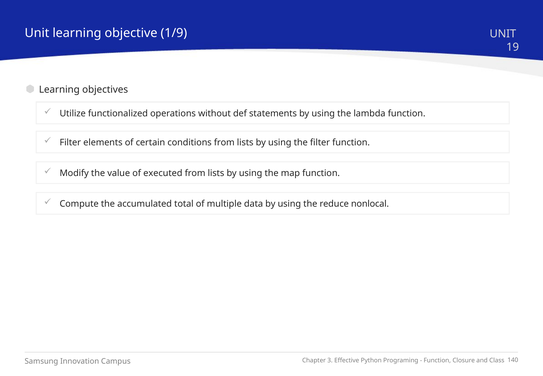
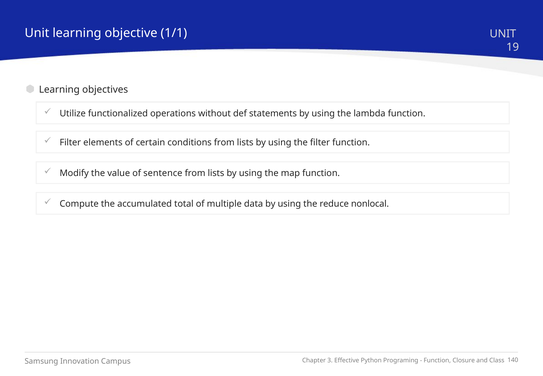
1/9: 1/9 -> 1/1 (174, 33)
executed: executed -> sentence (163, 173)
